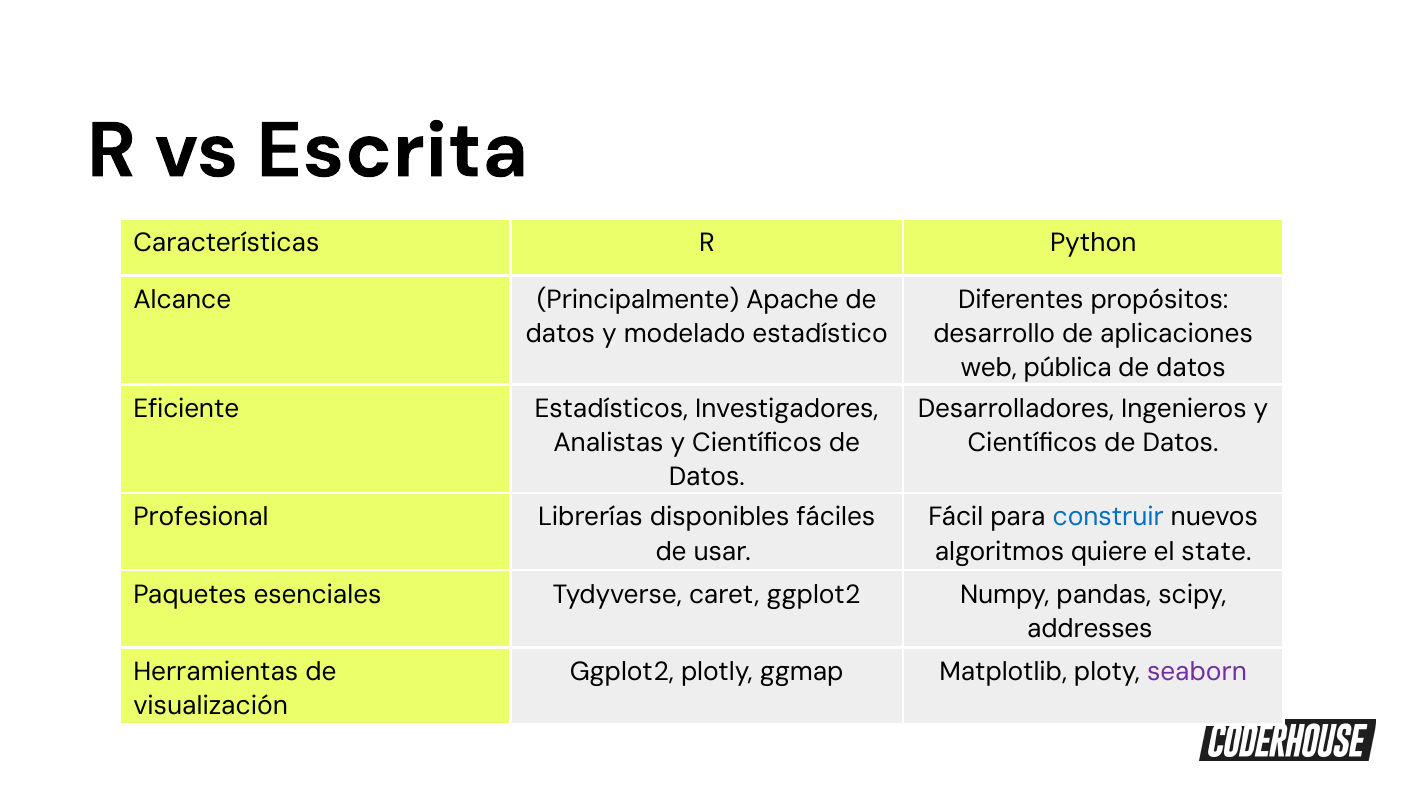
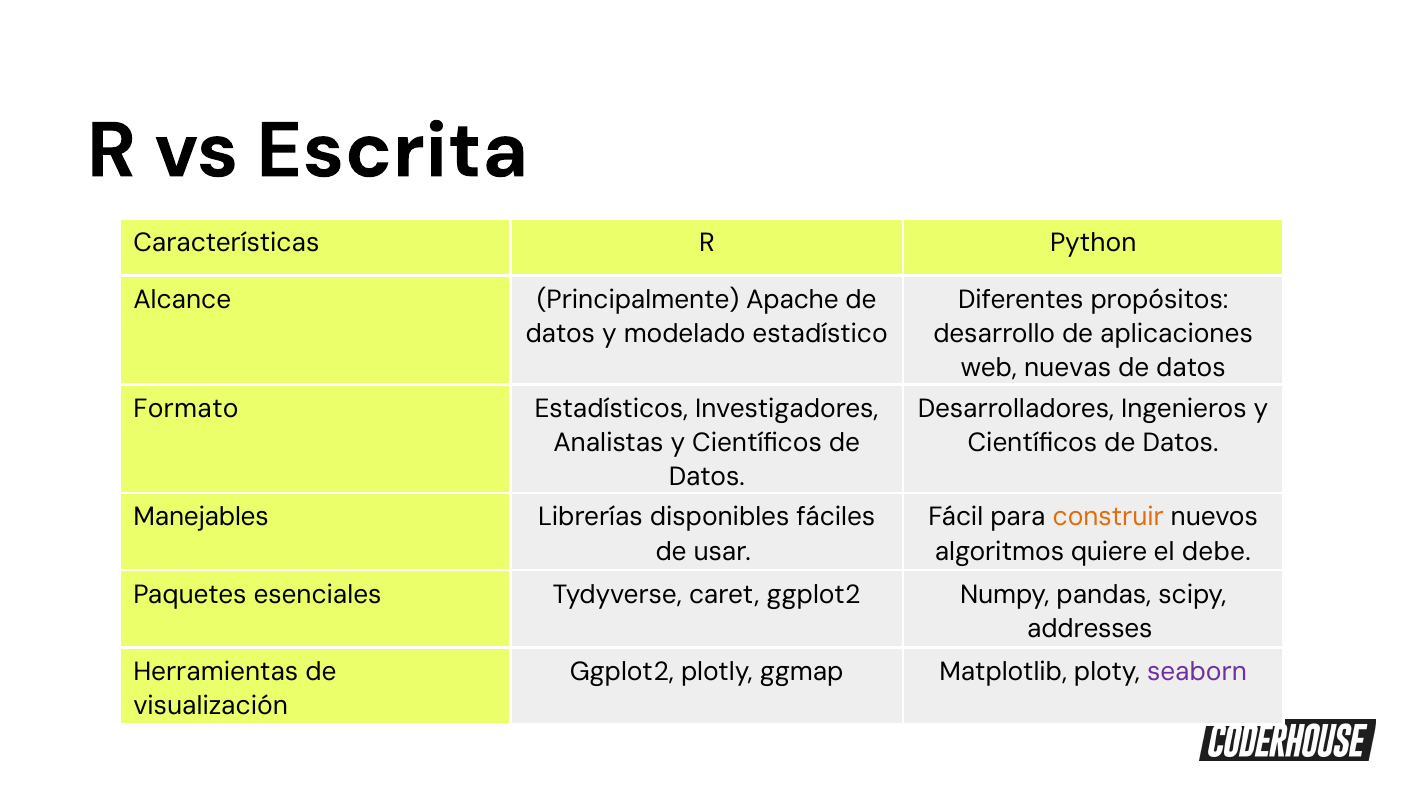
pública: pública -> nuevas (1068, 368)
Eficiente: Eficiente -> Formato (186, 409)
Profesional: Profesional -> Manejables (201, 517)
construir colour: blue -> orange (1108, 517)
state: state -> debe (1216, 552)
